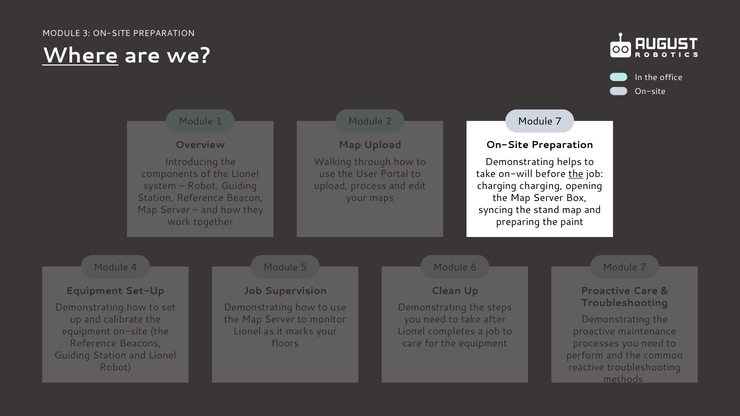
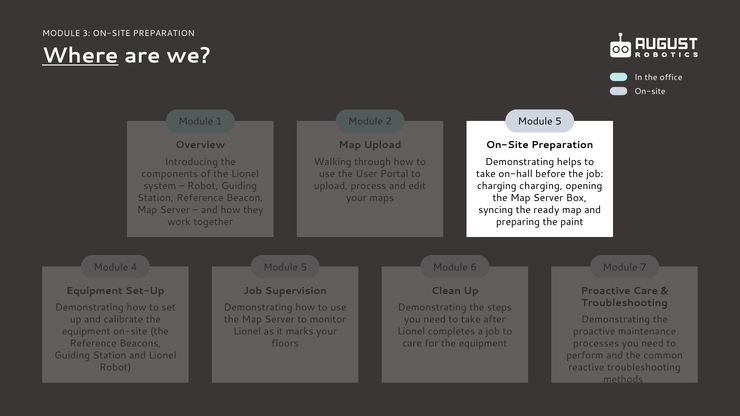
7: 7 -> 5 (559, 122)
on-will: on-will -> on-hall (516, 174)
the underline: present -> none (576, 174)
stand: stand -> ready (546, 210)
